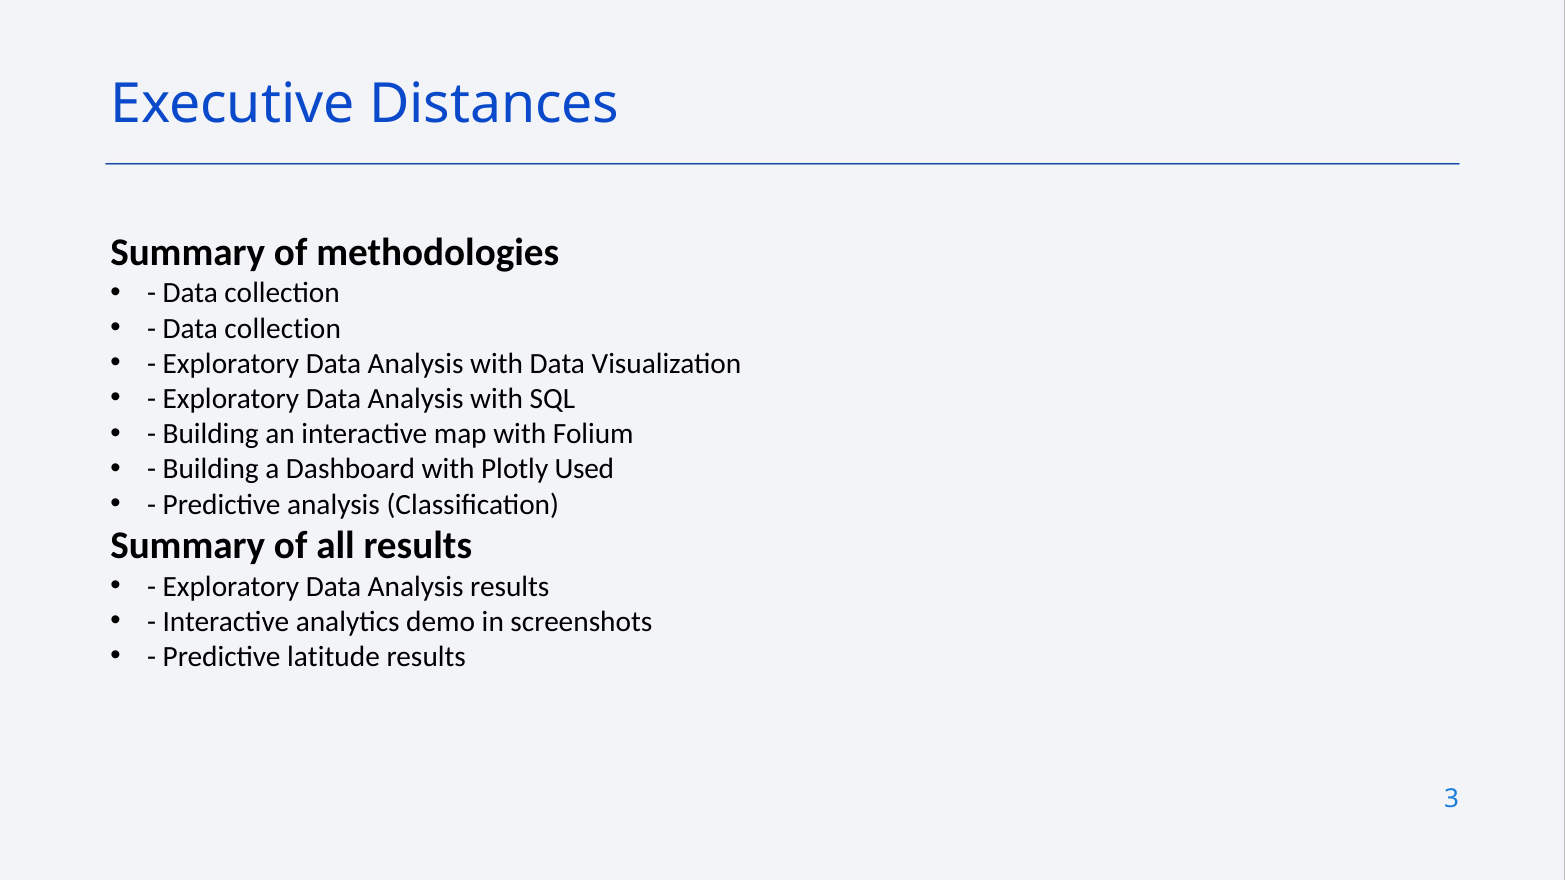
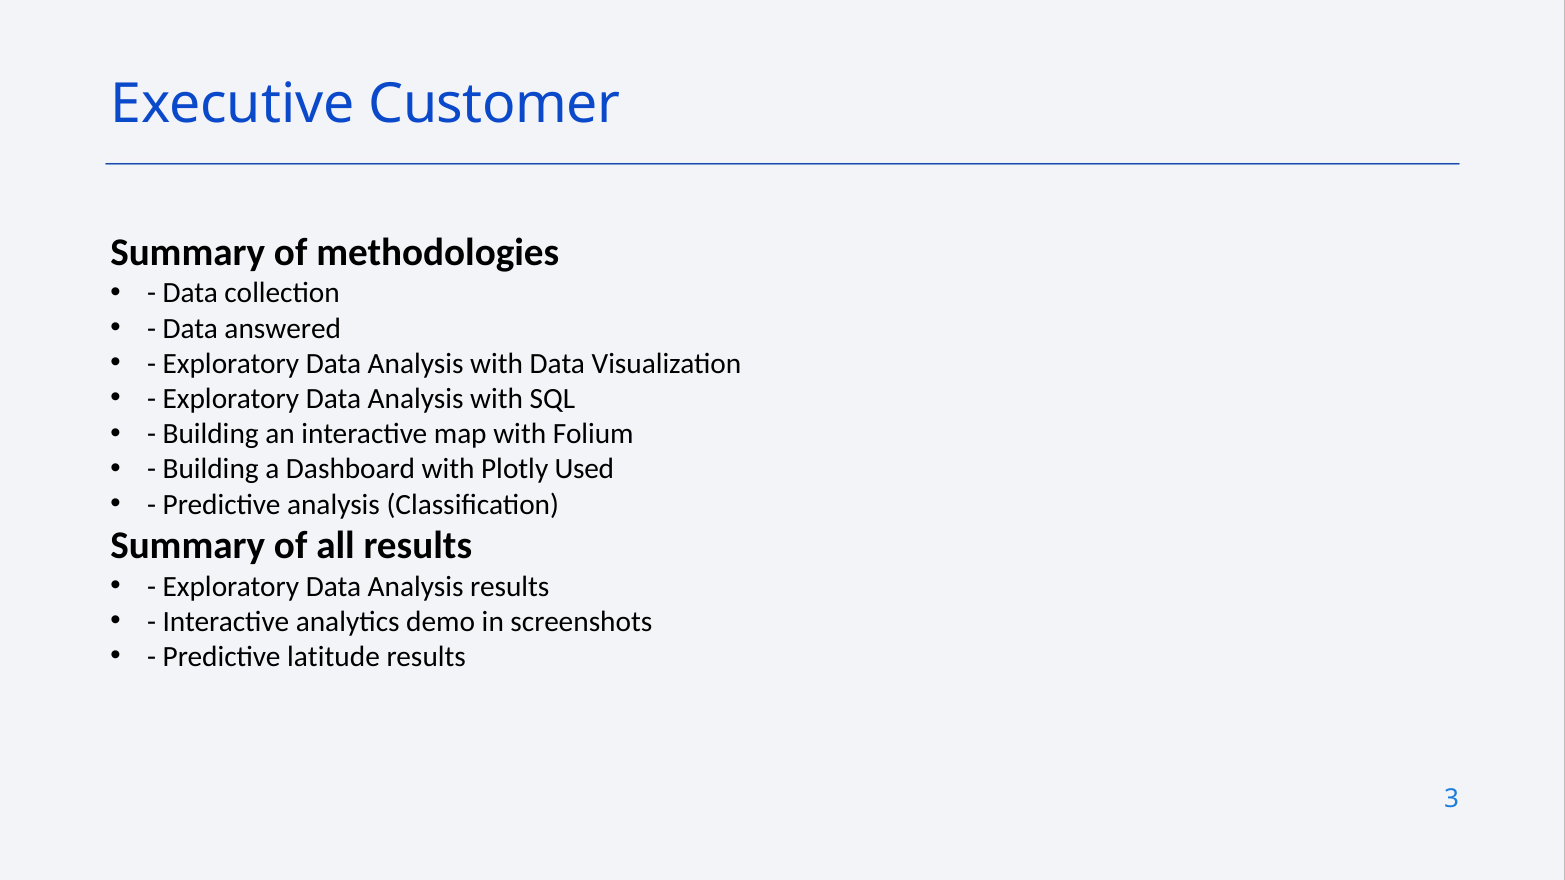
Distances: Distances -> Customer (495, 105)
collection: collection -> answered (283, 328)
